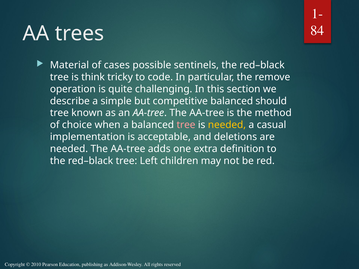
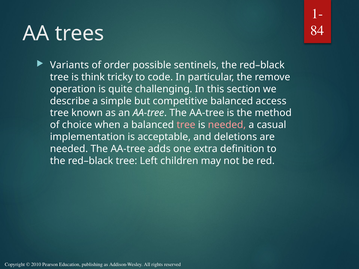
Material: Material -> Variants (69, 65)
cases: cases -> order (117, 65)
should: should -> access (271, 101)
needed colour: yellow -> pink (227, 125)
